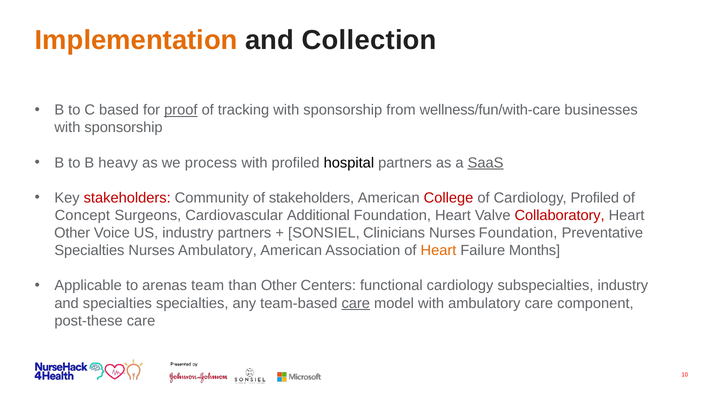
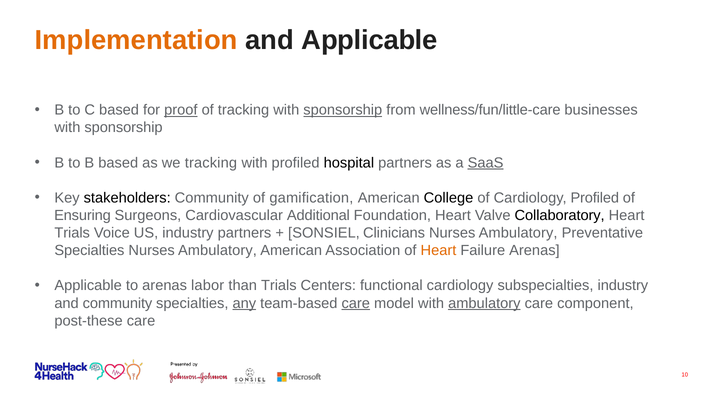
and Collection: Collection -> Applicable (370, 40)
sponsorship underline: none -> present (343, 110)
wellness/fun/with-care: wellness/fun/with-care -> wellness/fun/little-care (490, 110)
B heavy: heavy -> based (118, 163)
we process: process -> tracking (211, 163)
stakeholders colour: red -> black (127, 198)
of stakeholders: stakeholders -> gamification (311, 198)
College colour: red -> black (449, 198)
Concept: Concept -> Ensuring (82, 215)
Collaboratory colour: red -> black (560, 215)
Other: Other -> Trials (72, 233)
Foundation: Foundation -> Ambulatory (518, 233)
Failure Months: Months -> Arenas (534, 250)
team: team -> labor (208, 286)
than Other: Other -> Trials (279, 286)
and specialties: specialties -> community (118, 303)
any underline: none -> present (244, 303)
ambulatory underline: none -> present (484, 303)
